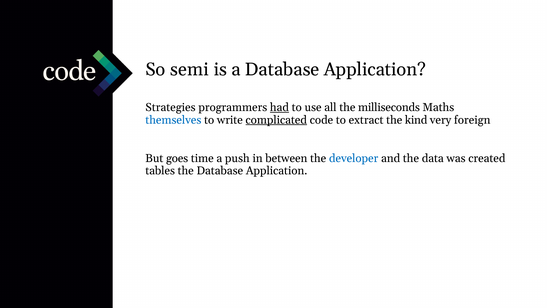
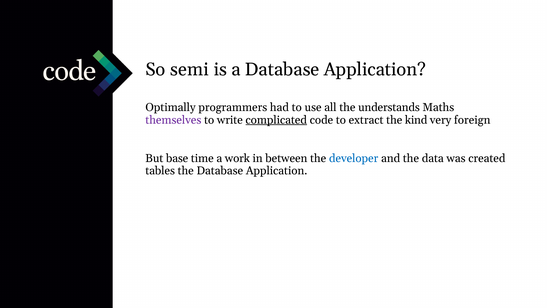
Strategies: Strategies -> Optimally (171, 107)
had underline: present -> none (279, 107)
milliseconds: milliseconds -> understands (389, 107)
themselves colour: blue -> purple (173, 120)
goes: goes -> base (177, 158)
push: push -> work (237, 158)
